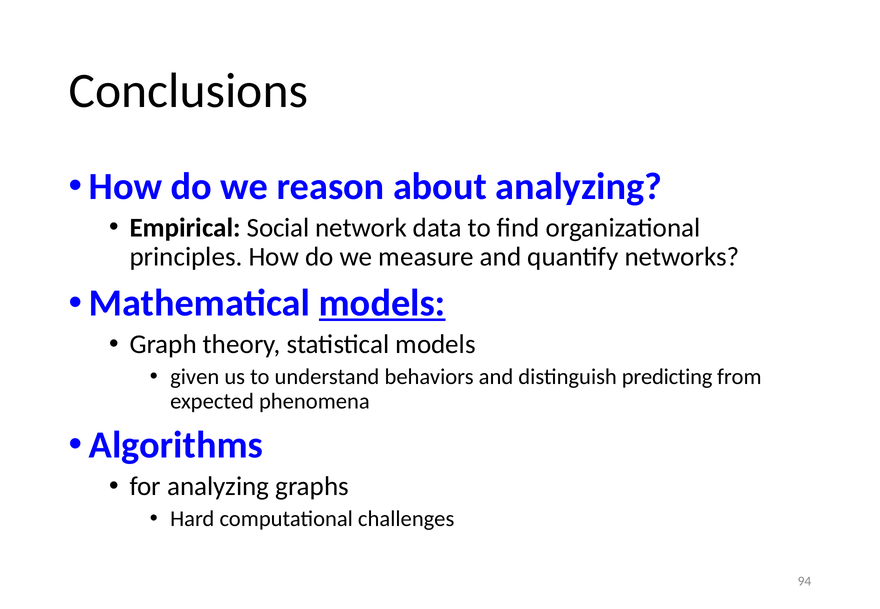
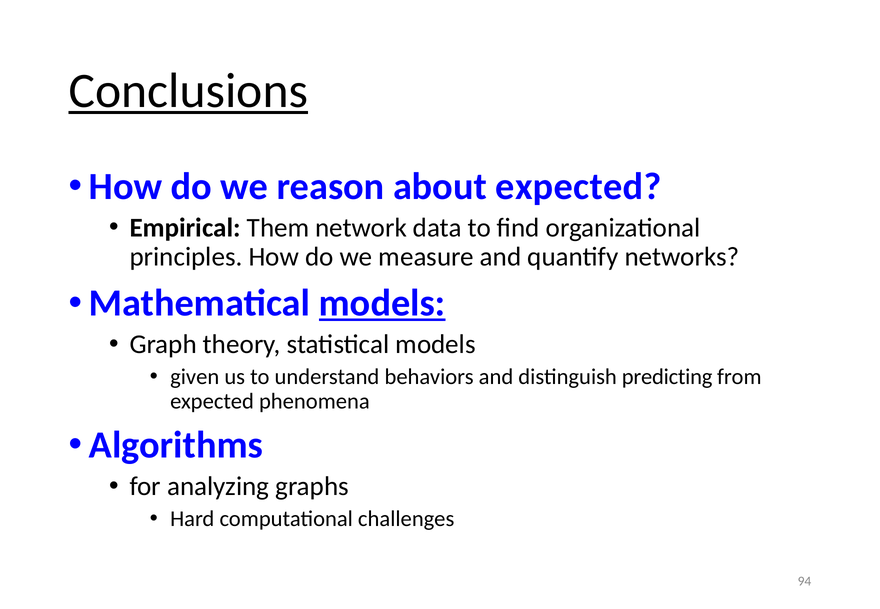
Conclusions underline: none -> present (188, 91)
about analyzing: analyzing -> expected (578, 187)
Social: Social -> Them (278, 228)
